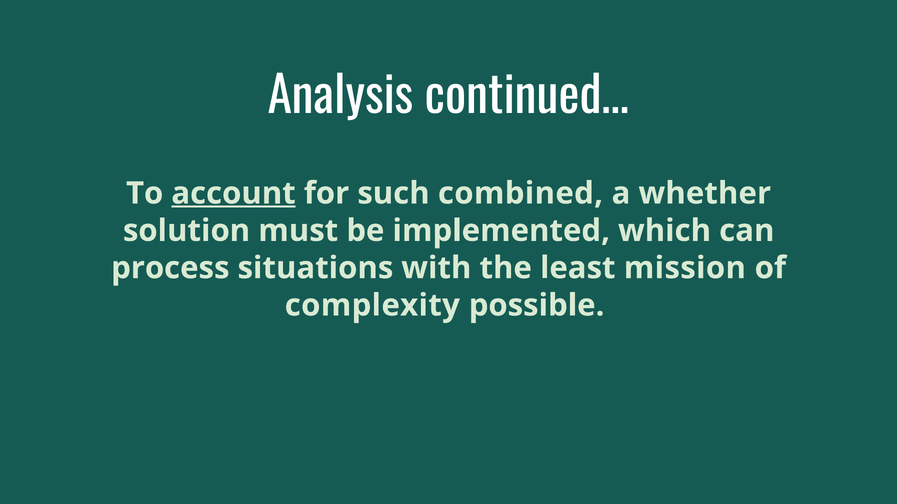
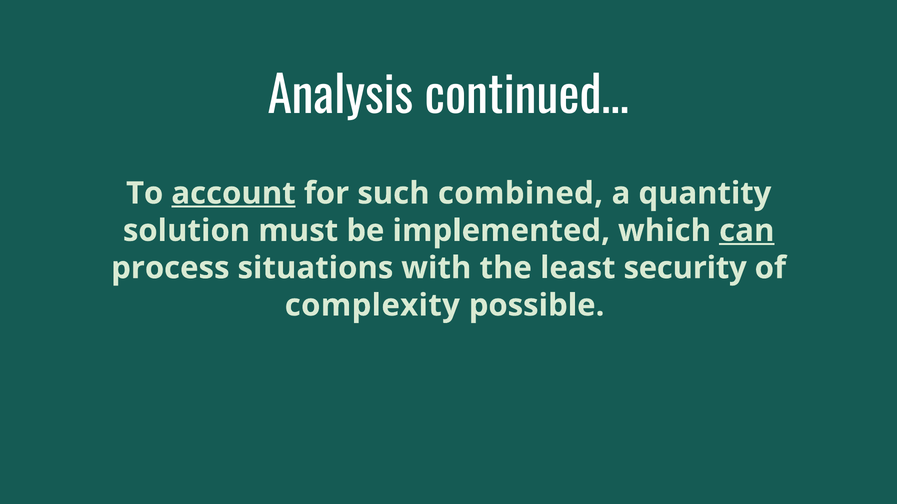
whether: whether -> quantity (705, 194)
can underline: none -> present (747, 231)
mission: mission -> security (685, 268)
